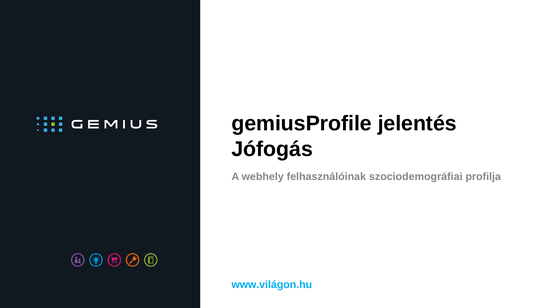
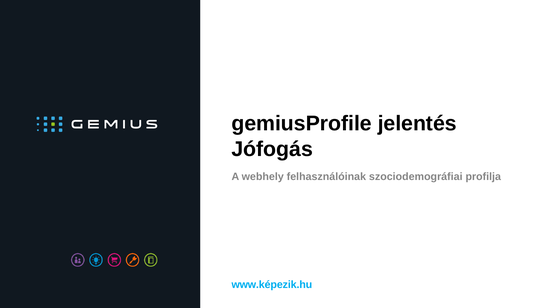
www.világon.hu: www.világon.hu -> www.képezik.hu (272, 284)
